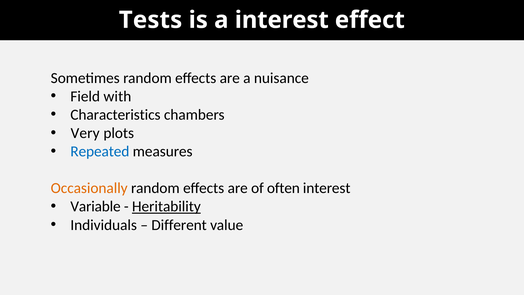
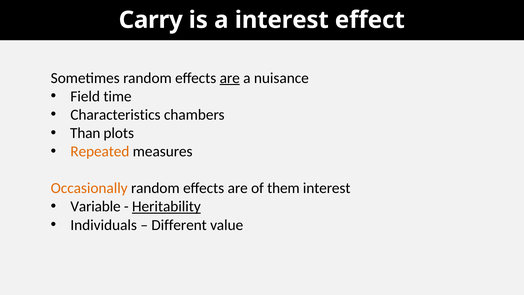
Tests: Tests -> Carry (151, 20)
are underline: none -> present (230, 78)
with: with -> time (117, 96)
Very: Very -> Than (85, 133)
Repeated colour: blue -> orange (100, 151)
often: often -> them (283, 188)
